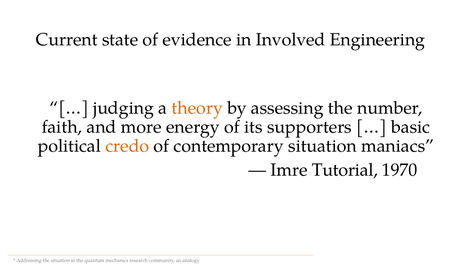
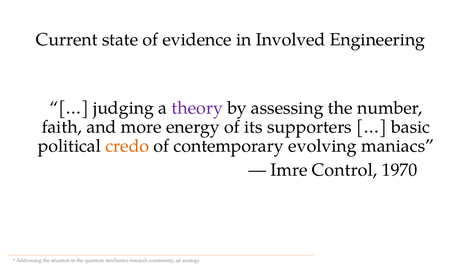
theory colour: orange -> purple (197, 108)
contemporary situation: situation -> evolving (322, 146)
Tutorial: Tutorial -> Control (345, 170)
